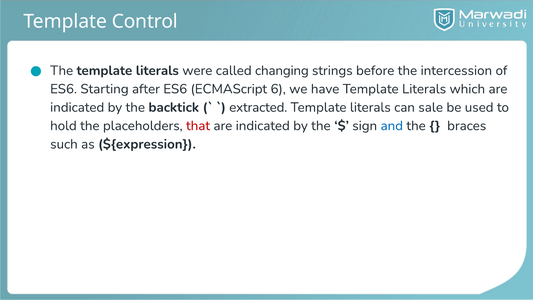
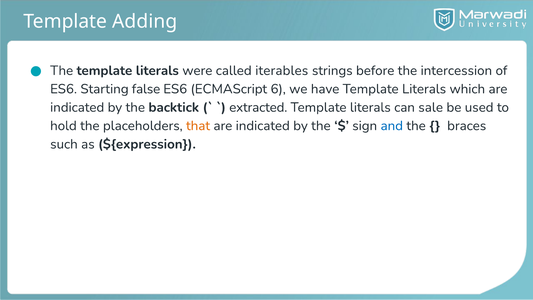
Control: Control -> Adding (145, 21)
changing: changing -> iterables (282, 70)
after: after -> false (146, 89)
that colour: red -> orange (198, 126)
